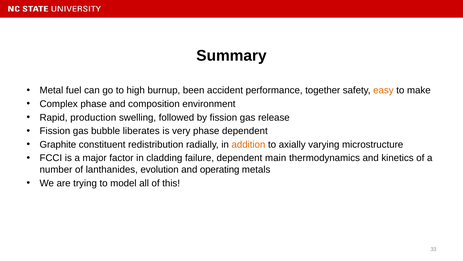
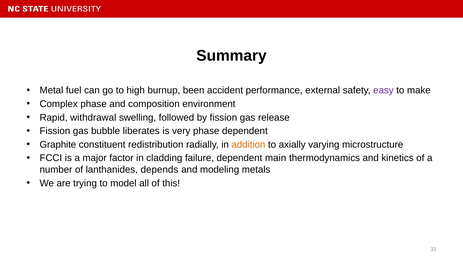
together: together -> external (323, 90)
easy colour: orange -> purple (383, 90)
production: production -> withdrawal (93, 117)
evolution: evolution -> depends (159, 169)
operating: operating -> modeling (220, 169)
